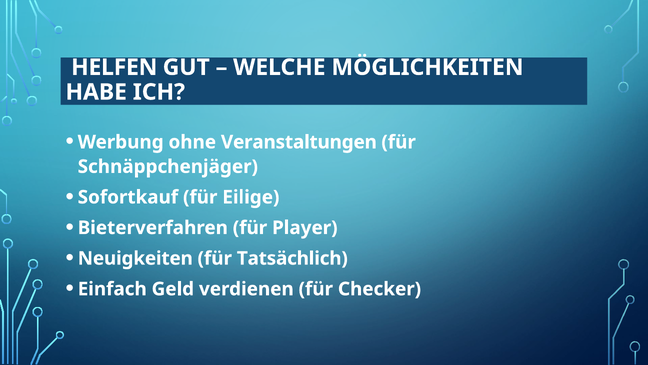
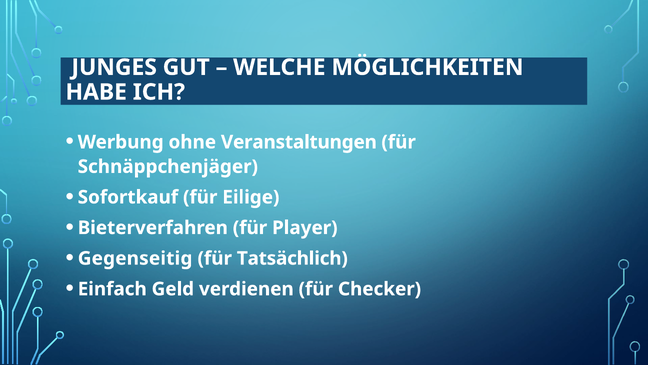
HELFEN: HELFEN -> JUNGES (114, 67)
Neuigkeiten: Neuigkeiten -> Gegenseitig (135, 258)
